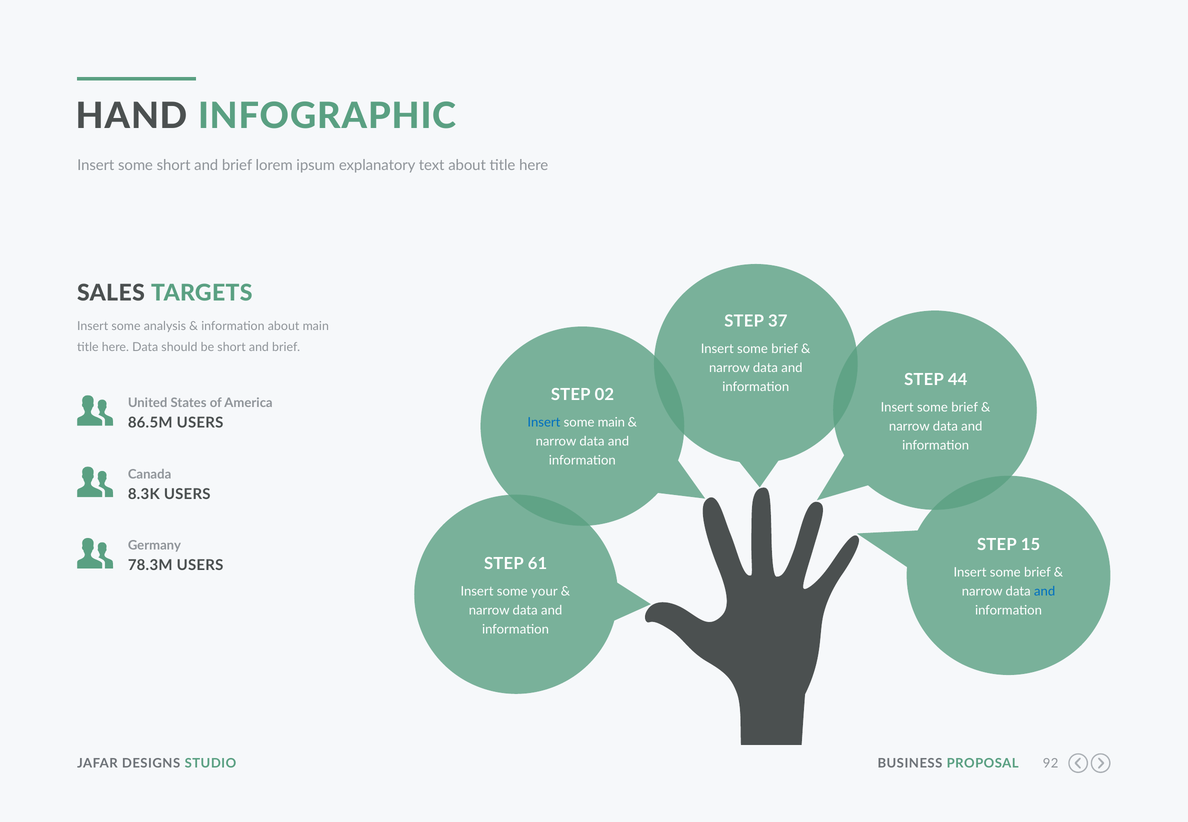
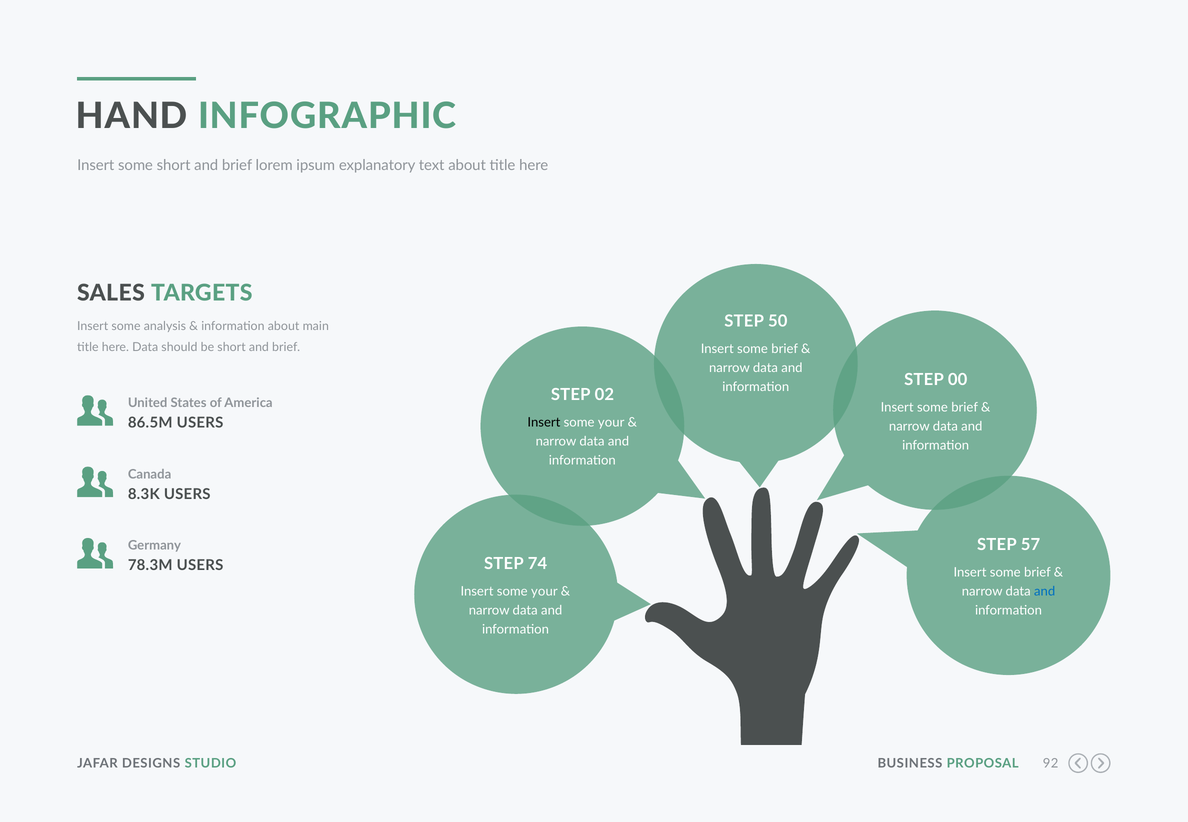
37: 37 -> 50 (778, 321)
44: 44 -> 00 (958, 380)
Insert colour: blue -> black (544, 423)
main: main -> your (611, 423)
15: 15 -> 57 (1031, 545)
61: 61 -> 74 (538, 564)
